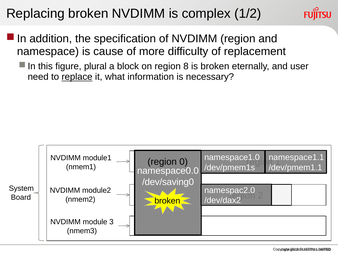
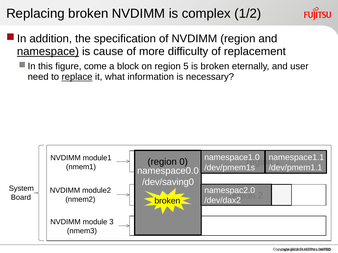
namespace underline: none -> present (48, 52)
plural: plural -> come (95, 66)
8: 8 -> 5 (186, 66)
